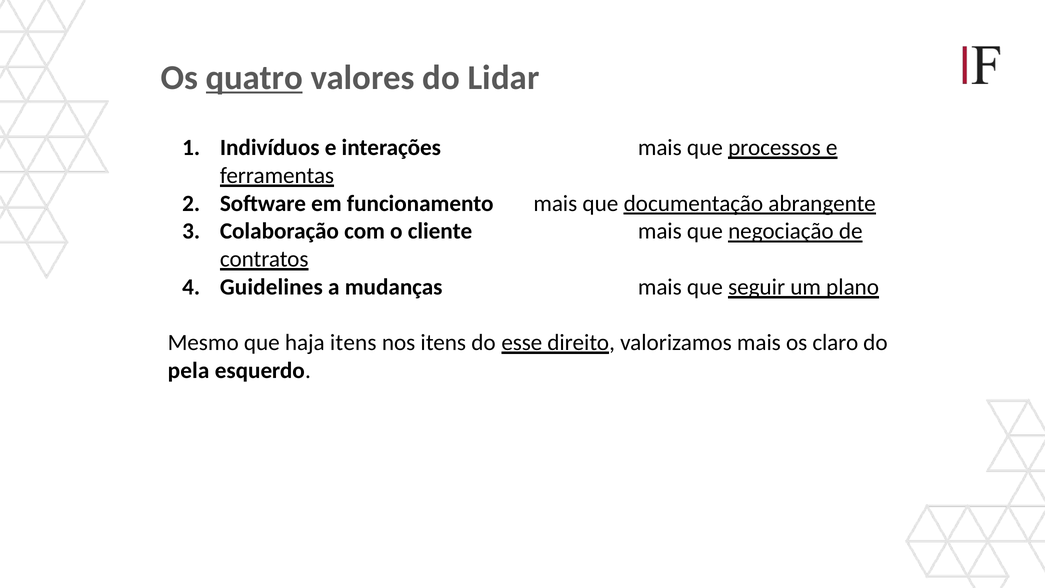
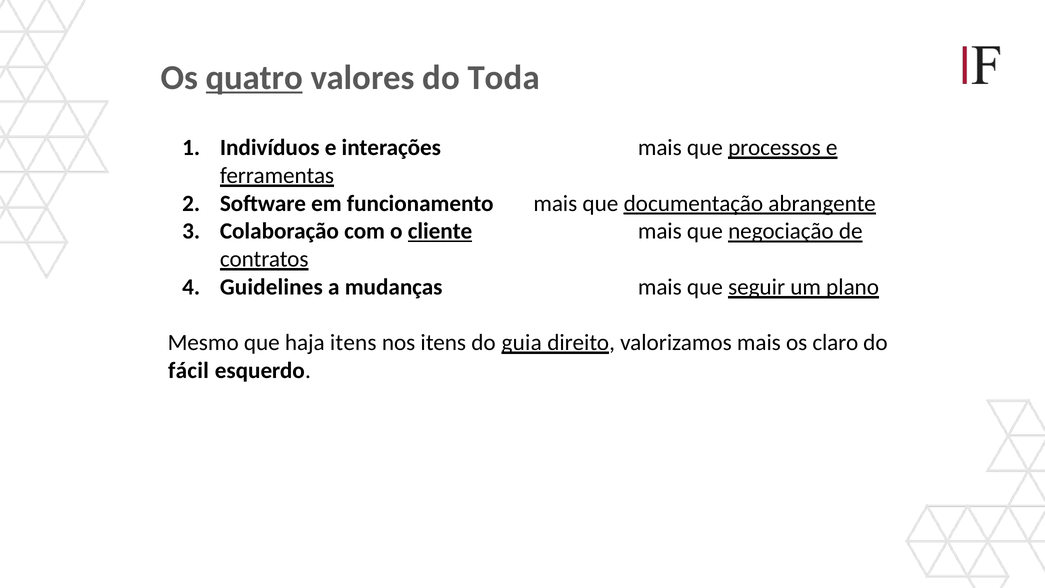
Lidar: Lidar -> Toda (504, 78)
cliente underline: none -> present (440, 231)
esse: esse -> guia (522, 343)
pela: pela -> fácil (188, 371)
